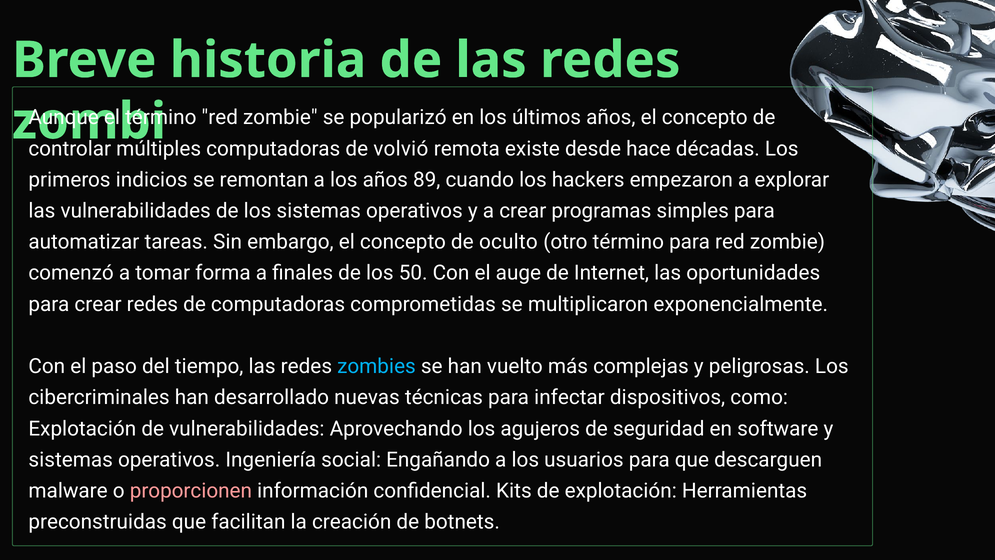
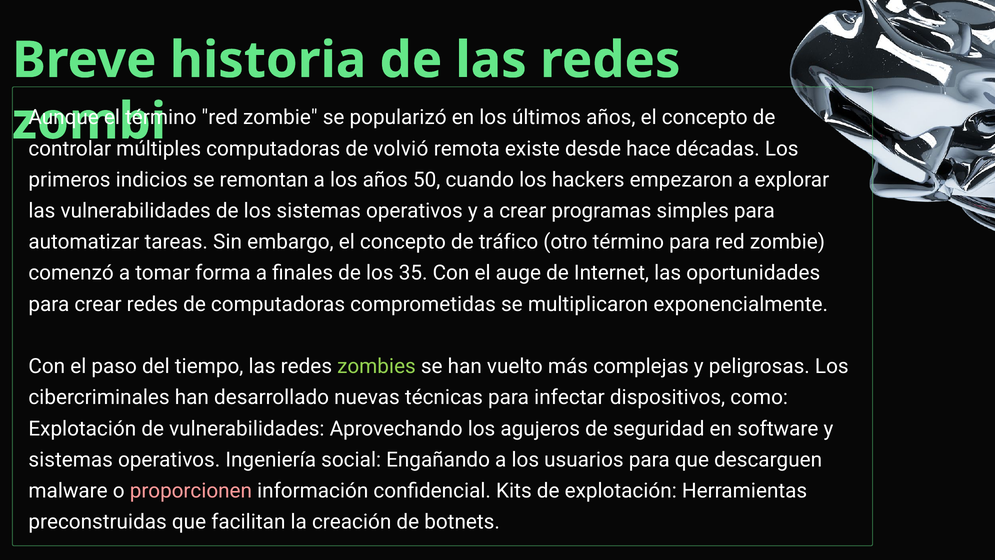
89: 89 -> 50 (427, 180)
oculto: oculto -> tráfico (509, 242)
50: 50 -> 35 (413, 273)
zombies colour: light blue -> light green (376, 366)
